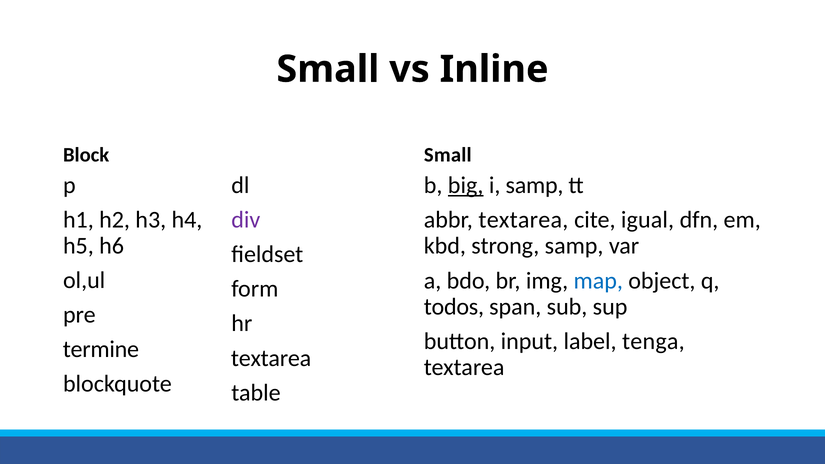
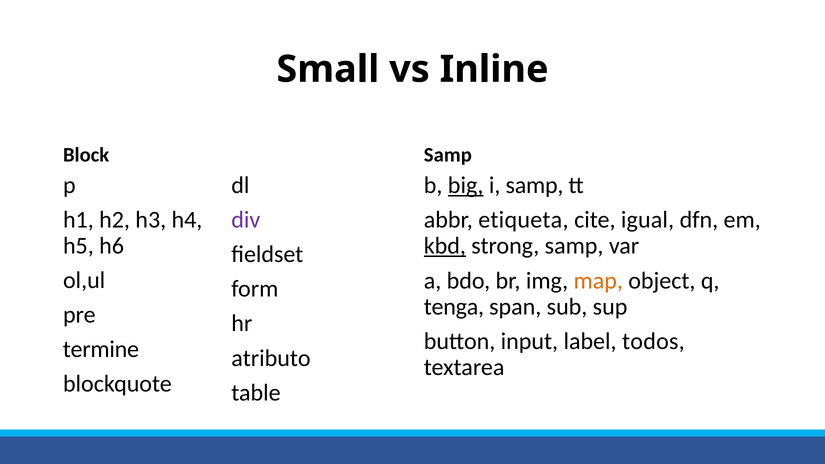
Small: Small -> Samp (448, 155)
abbr textarea: textarea -> etiqueta (523, 220)
kbd underline: none -> present (445, 246)
map colour: blue -> orange (598, 281)
todos: todos -> tenga (454, 307)
tenga: tenga -> todos (653, 341)
textarea: textarea -> atributo (271, 358)
